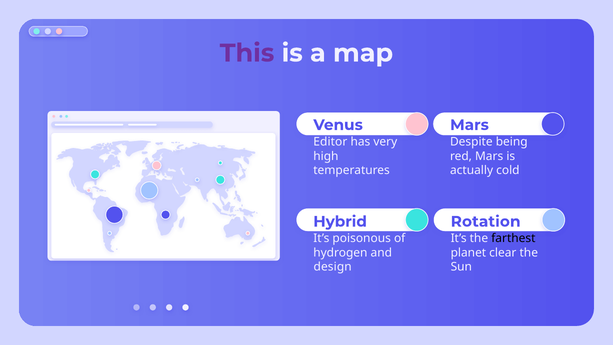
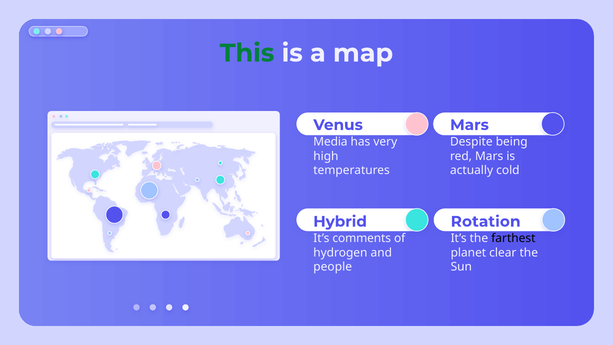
This colour: purple -> green (247, 53)
Editor: Editor -> Media (330, 142)
poisonous: poisonous -> comments (362, 238)
design: design -> people (333, 267)
